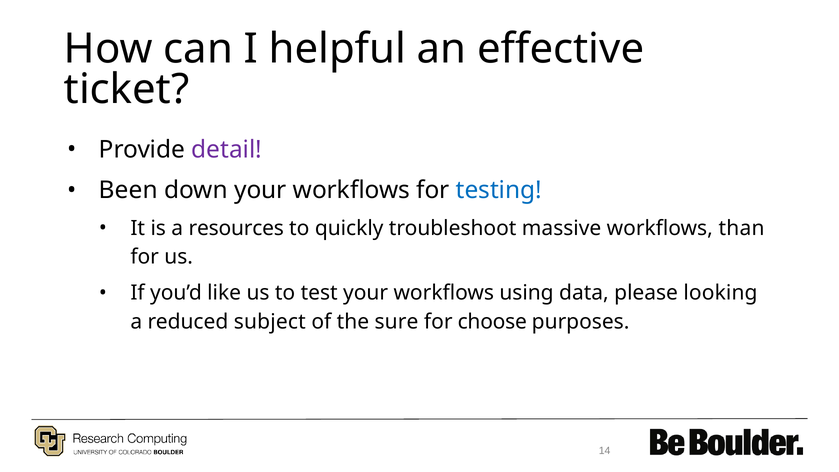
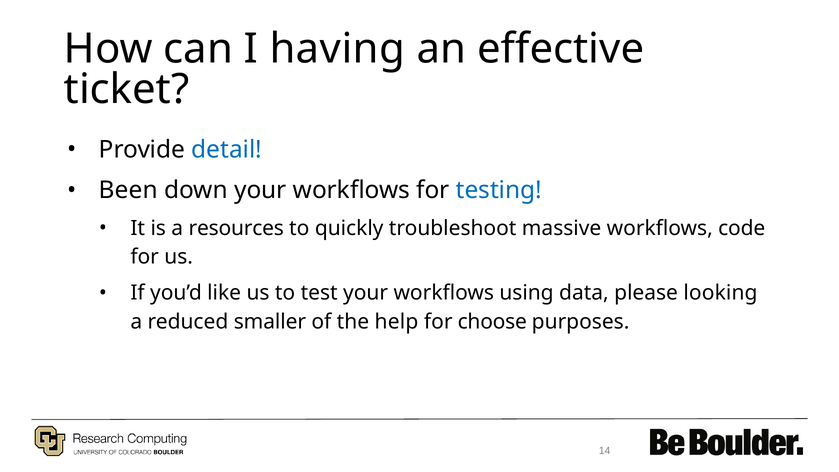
helpful: helpful -> having (337, 49)
detail colour: purple -> blue (227, 150)
than: than -> code (742, 228)
subject: subject -> smaller (270, 322)
sure: sure -> help (396, 322)
